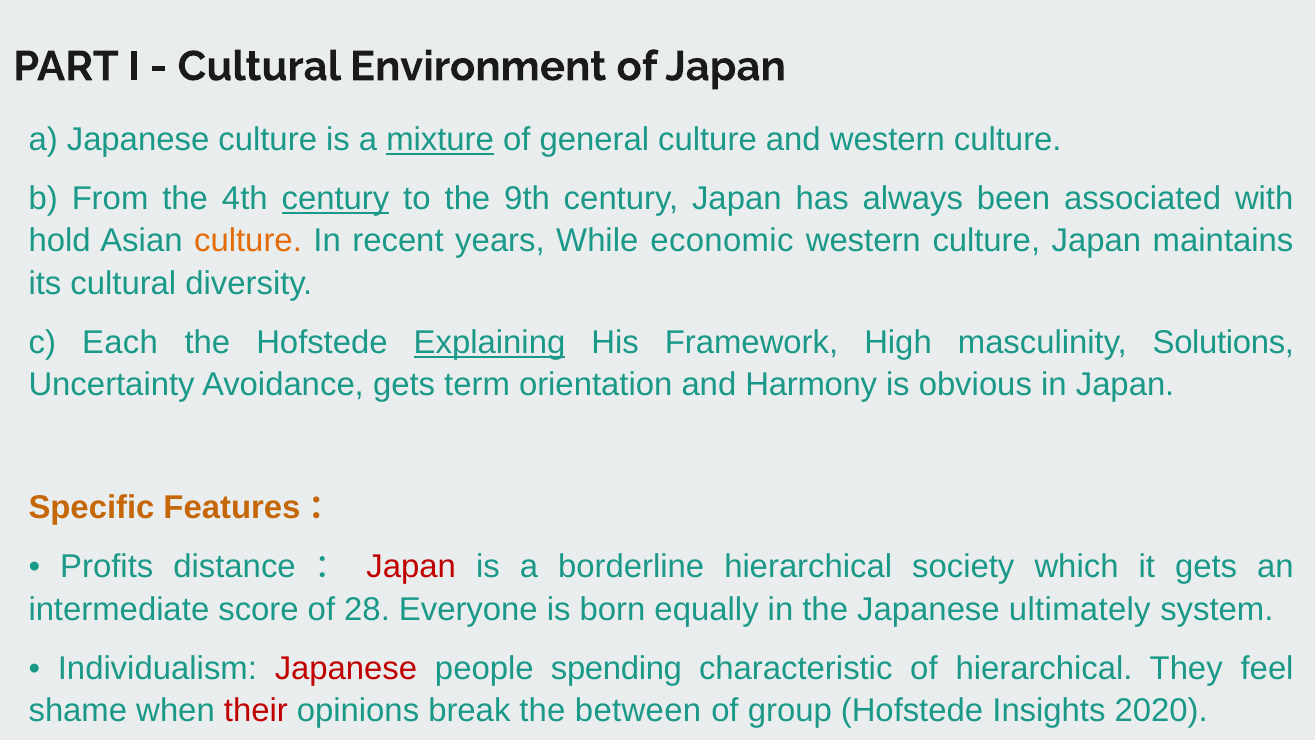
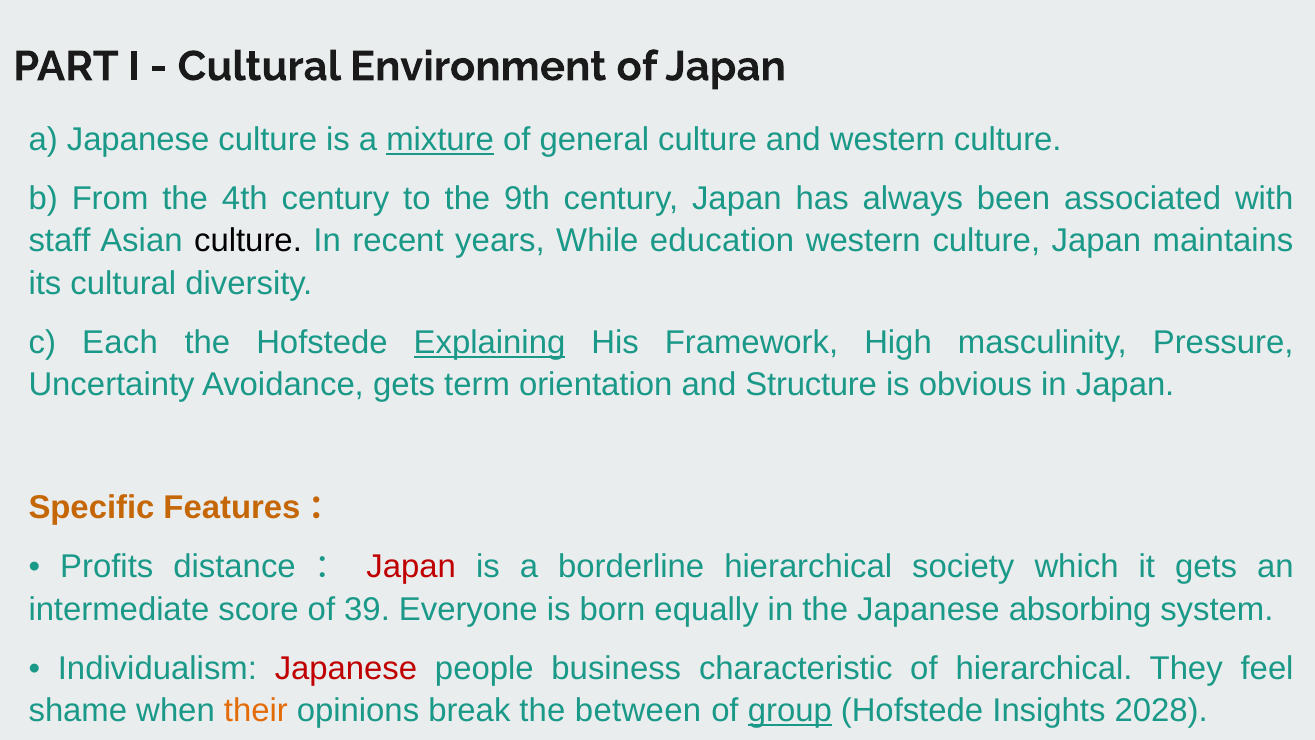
century underline: present -> none (335, 198)
hold: hold -> staff (60, 241)
culture colour: orange -> black (248, 241)
economic: economic -> education (722, 241)
Solutions: Solutions -> Pressure (1223, 342)
Harmony: Harmony -> Structure (811, 385)
28: 28 -> 39 (367, 609)
ultimately: ultimately -> absorbing (1080, 609)
spending: spending -> business (616, 668)
their colour: red -> orange (256, 711)
group underline: none -> present (790, 711)
2020: 2020 -> 2028 (1161, 711)
